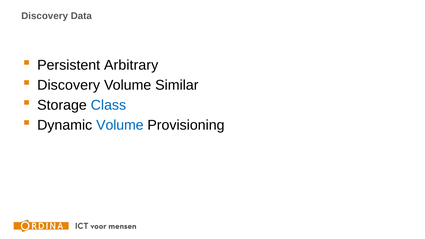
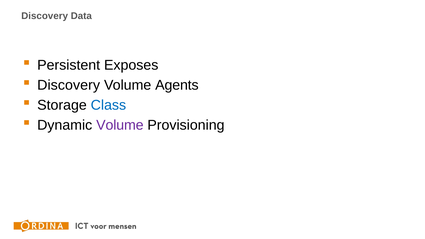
Arbitrary: Arbitrary -> Exposes (131, 65)
Similar: Similar -> Agents (177, 85)
Volume colour: blue -> purple (120, 125)
